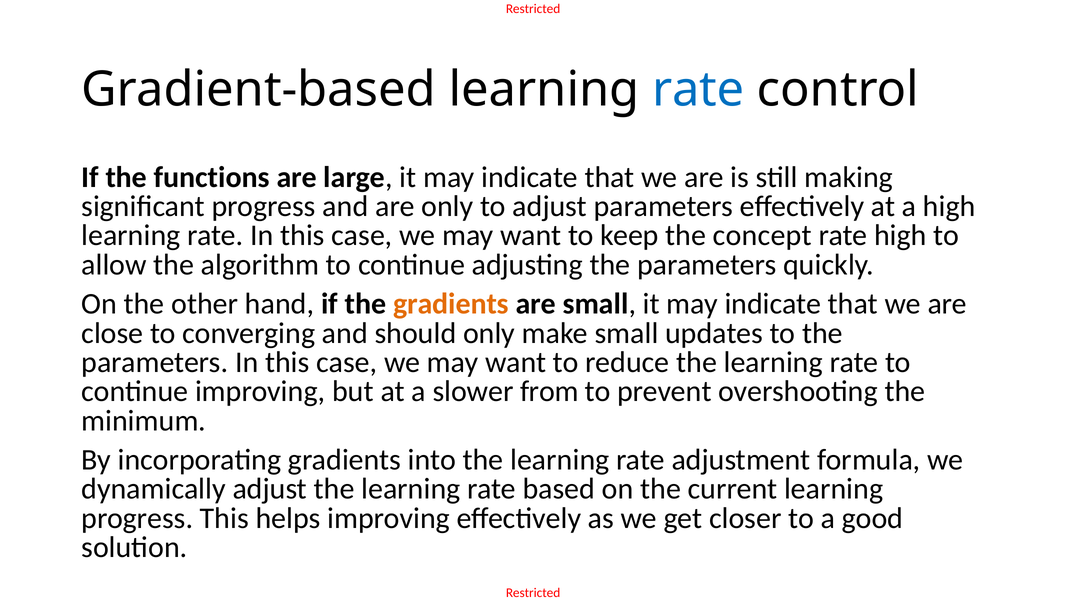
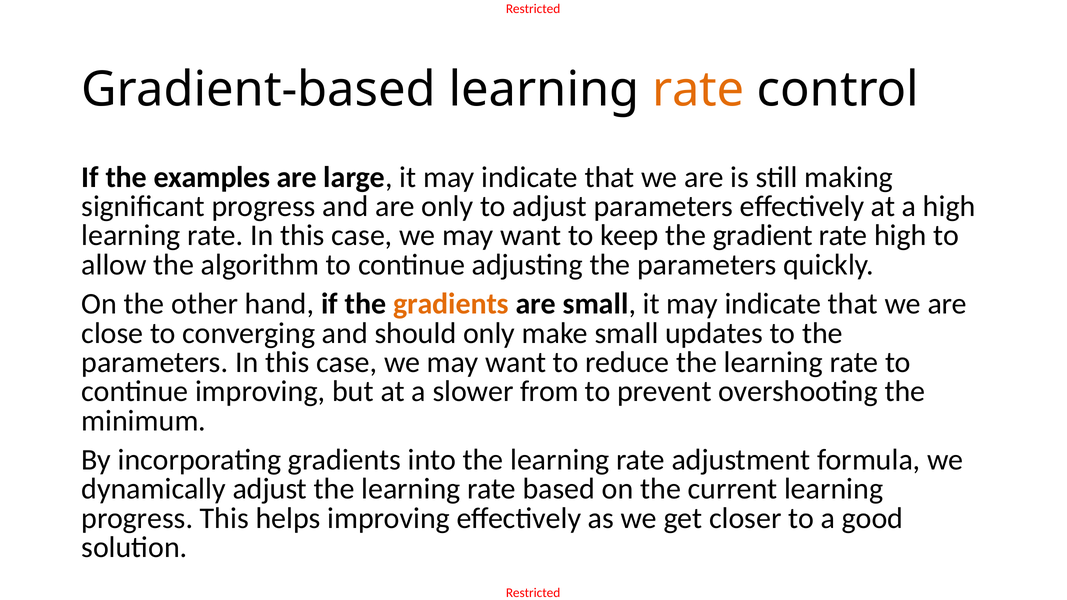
rate colour: blue -> orange (698, 90)
functions: functions -> examples (212, 177)
concept: concept -> gradient (763, 236)
